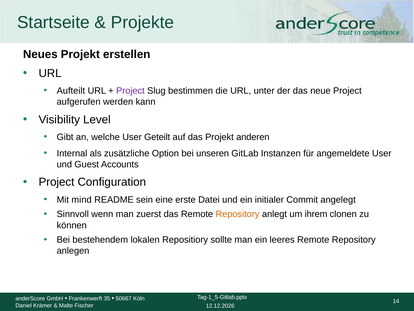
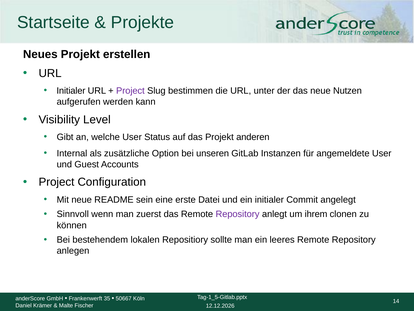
Aufteilt: Aufteilt -> Initialer (71, 91)
neue Project: Project -> Nutzen (347, 91)
Geteilt: Geteilt -> Status (157, 137)
Mit mind: mind -> neue (82, 199)
Repository colour: orange -> purple (238, 214)
